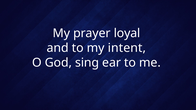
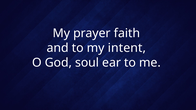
loyal: loyal -> faith (127, 33)
sing: sing -> soul (87, 63)
